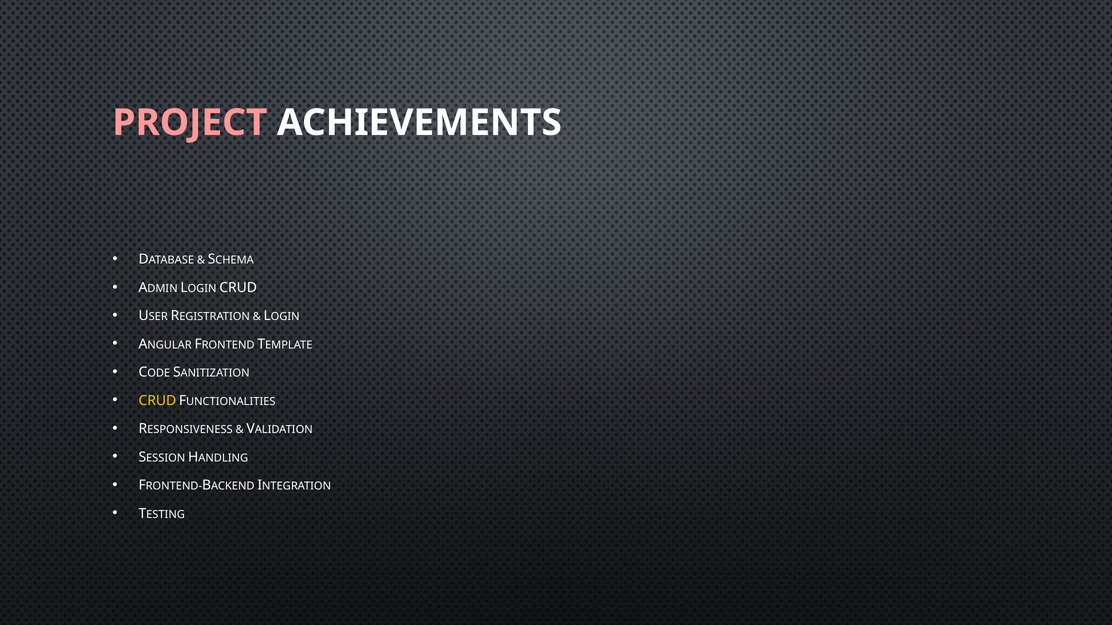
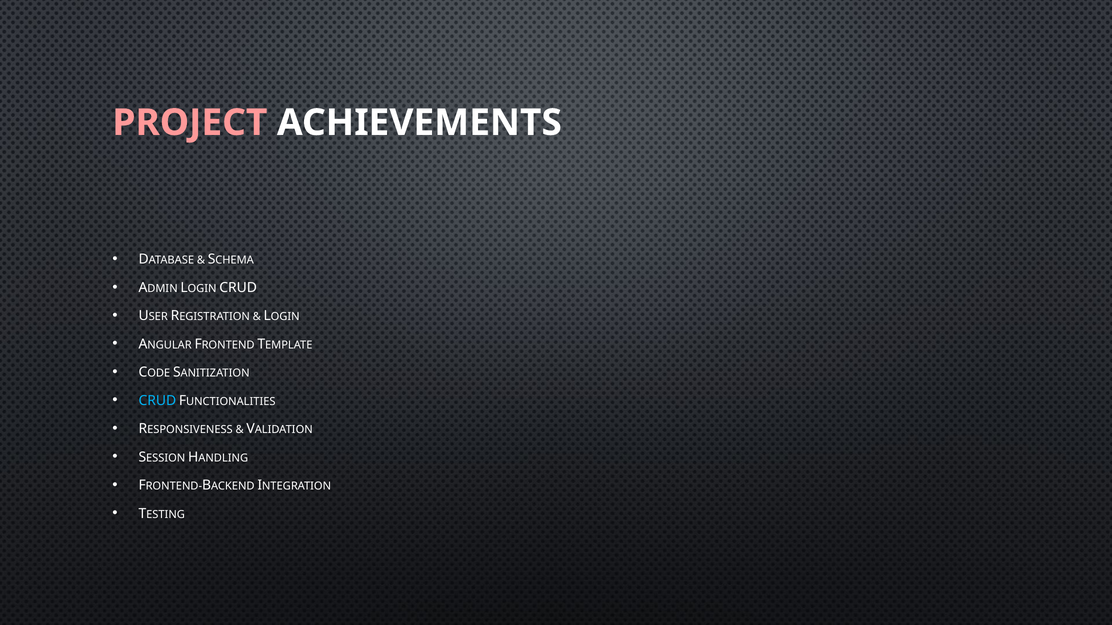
CRUD colour: yellow -> light blue (157, 401)
